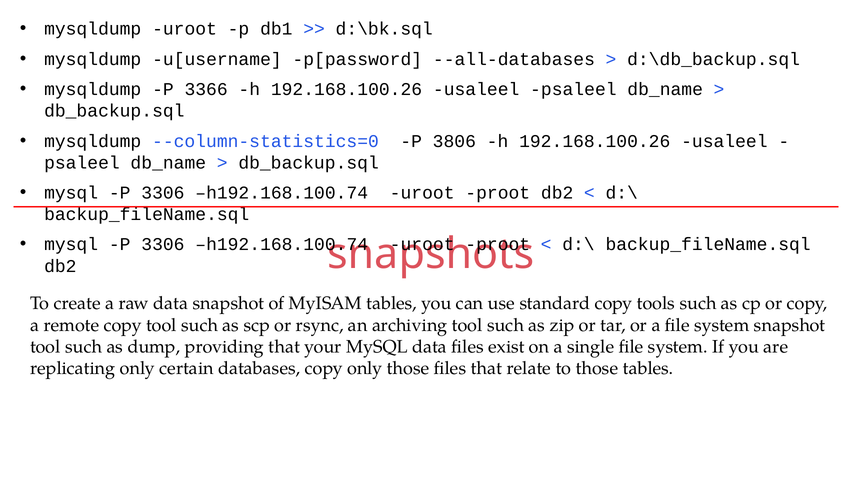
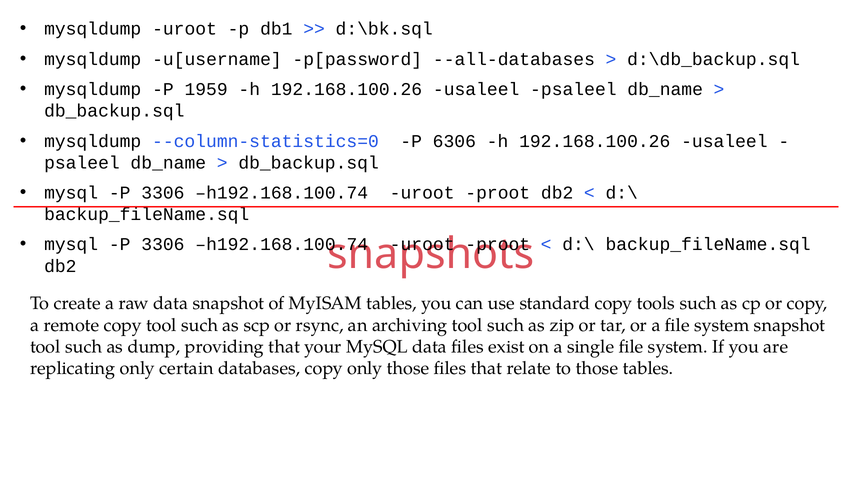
3366: 3366 -> 1959 (206, 89)
3806: 3806 -> 6306 (454, 141)
